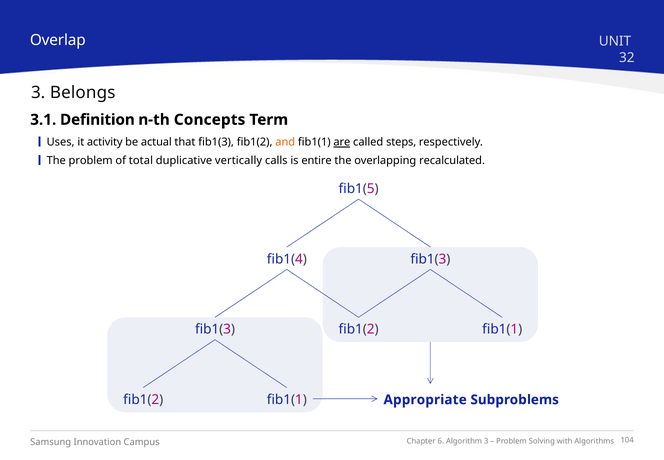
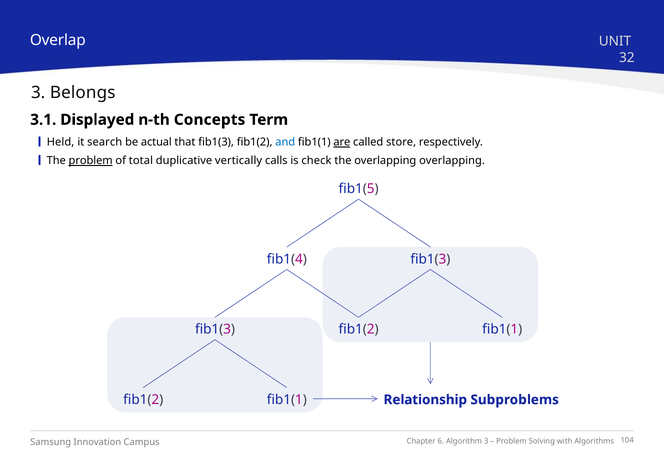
Definition: Definition -> Displayed (97, 120)
Uses: Uses -> Held (61, 142)
activity: activity -> search (105, 142)
and colour: orange -> blue (285, 142)
steps: steps -> store (401, 142)
problem underline: none -> present (91, 161)
entire: entire -> check (316, 161)
overlapping recalculated: recalculated -> overlapping (452, 161)
Appropriate: Appropriate -> Relationship (425, 399)
